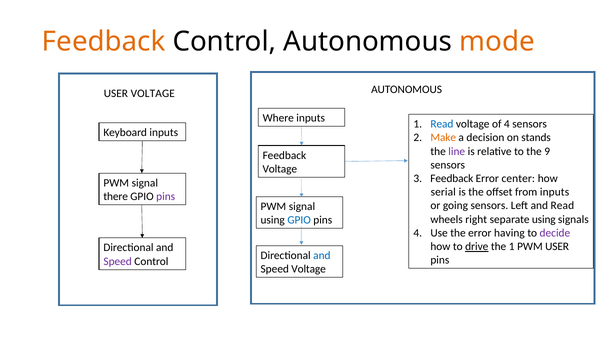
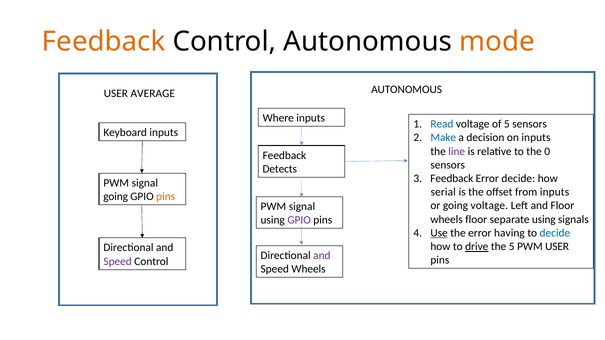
USER VOLTAGE: VOLTAGE -> AVERAGE (153, 94)
of 4: 4 -> 5 (507, 124)
Make colour: orange -> blue (443, 138)
on stands: stands -> inputs (536, 138)
9: 9 -> 0 (547, 151)
Voltage: Voltage -> Detects (280, 169)
Error center: center -> decide (518, 179)
there: there -> going (116, 197)
pins colour: purple -> orange (166, 197)
going sensors: sensors -> voltage (489, 206)
and Read: Read -> Floor (562, 206)
wheels right: right -> floor (476, 220)
GPIO colour: blue -> purple (299, 220)
Use underline: none -> present (439, 233)
decide colour: purple -> blue (555, 233)
the 1: 1 -> 5 (512, 247)
and colour: blue -> purple (322, 256)
Speed Voltage: Voltage -> Wheels (309, 269)
